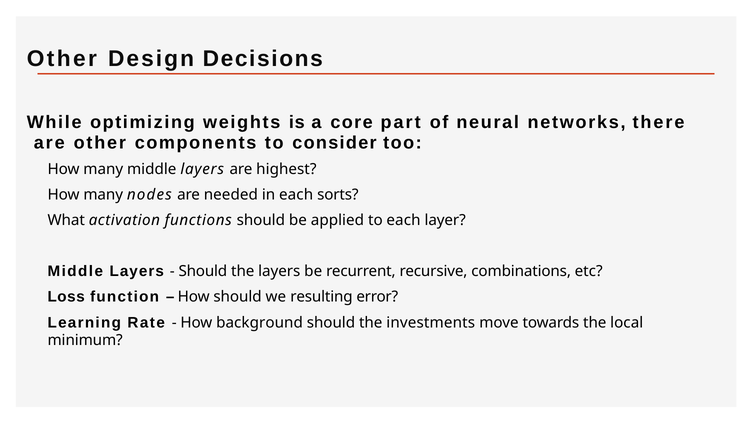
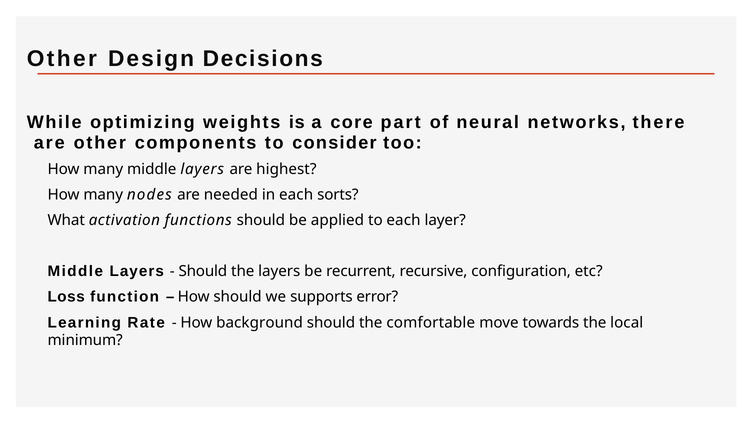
combinations: combinations -> configuration (521, 271)
resulting: resulting -> supports (321, 297)
investments: investments -> comfortable (431, 323)
